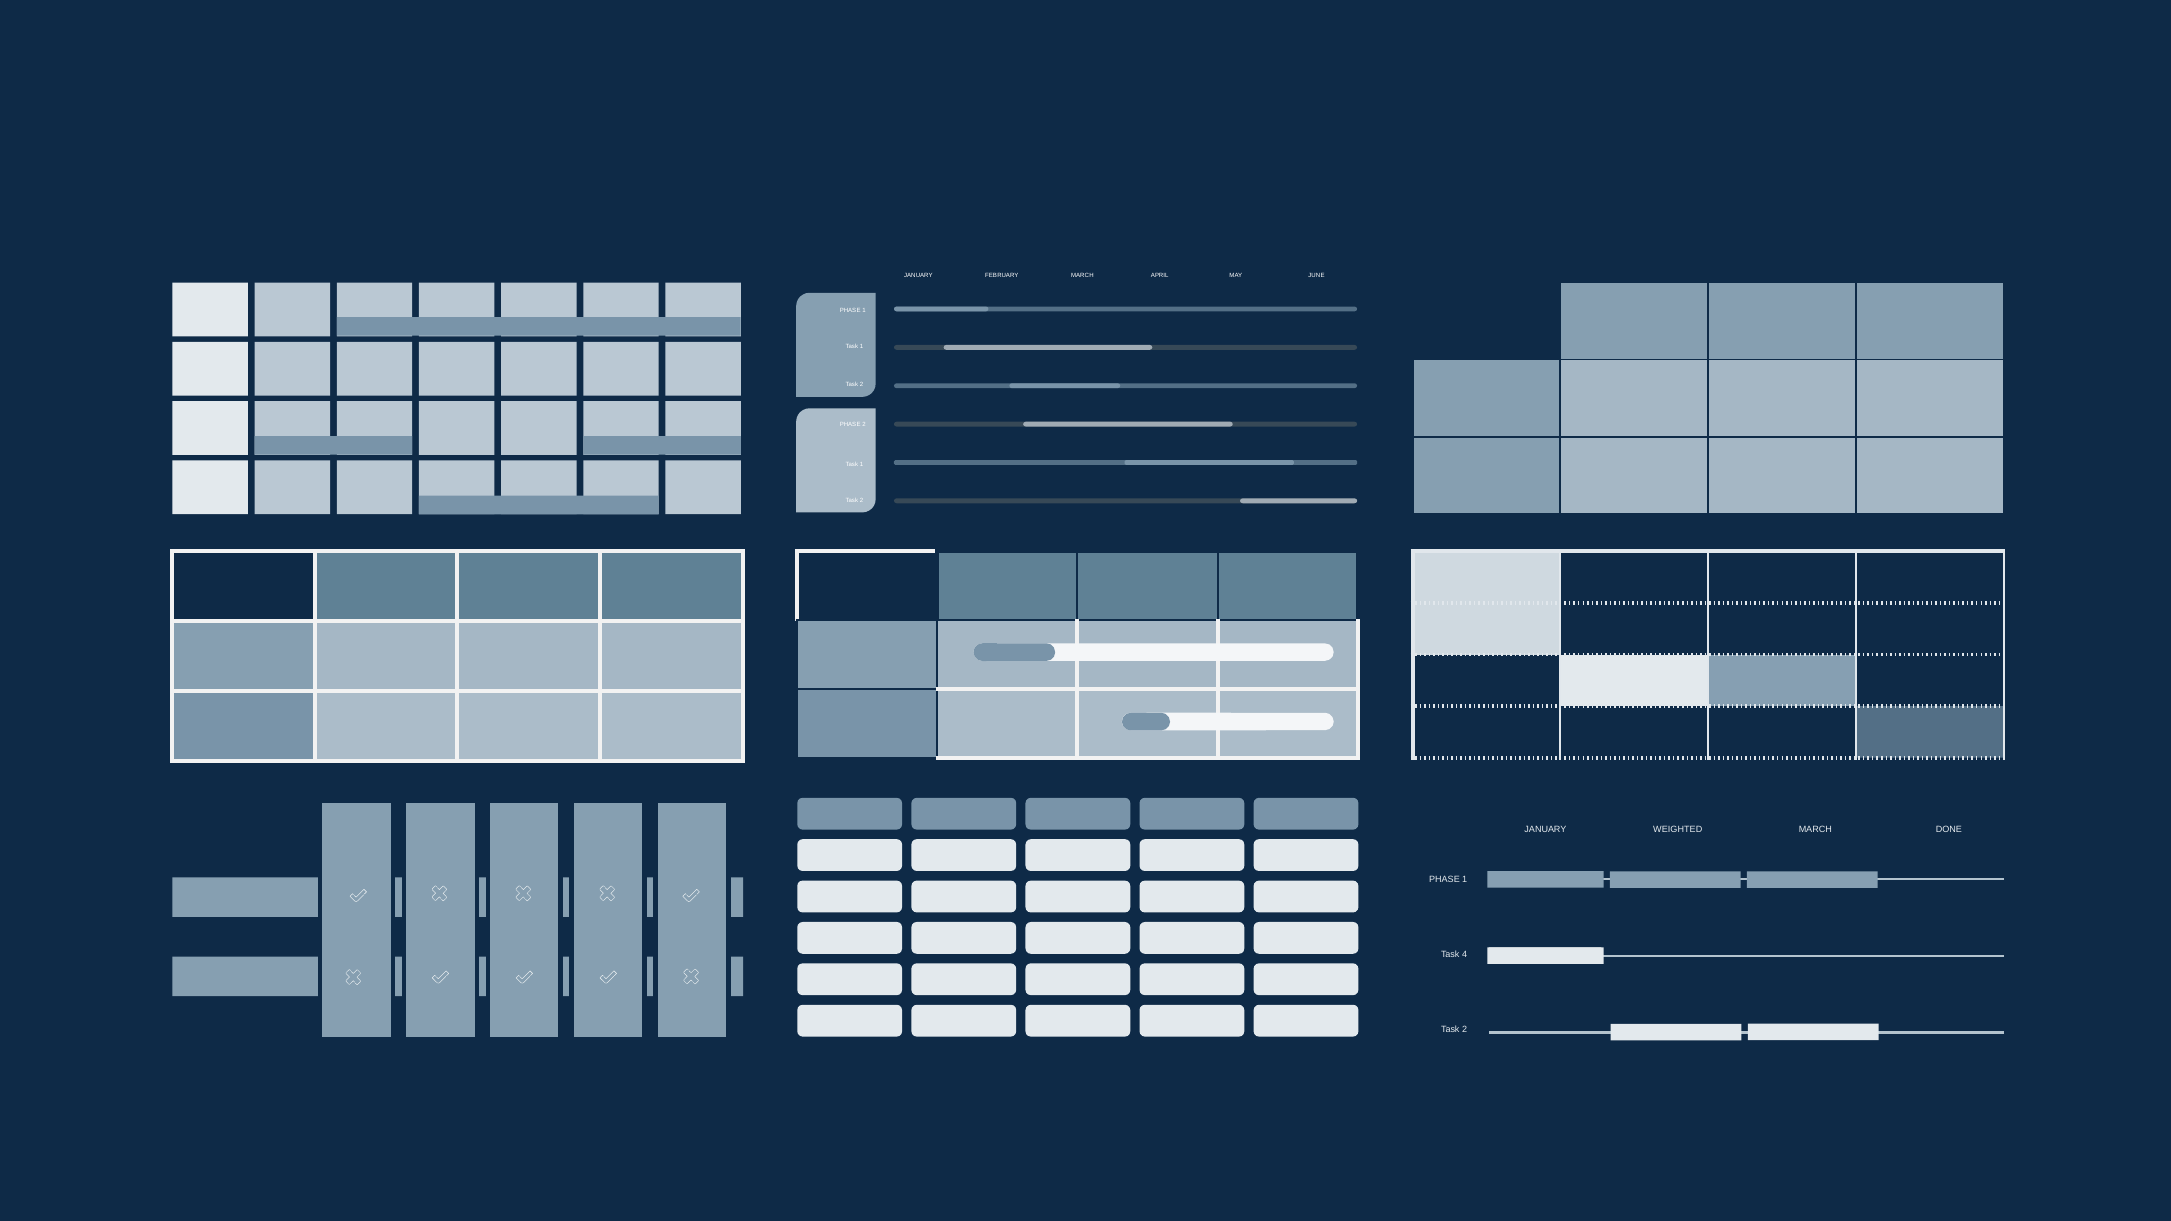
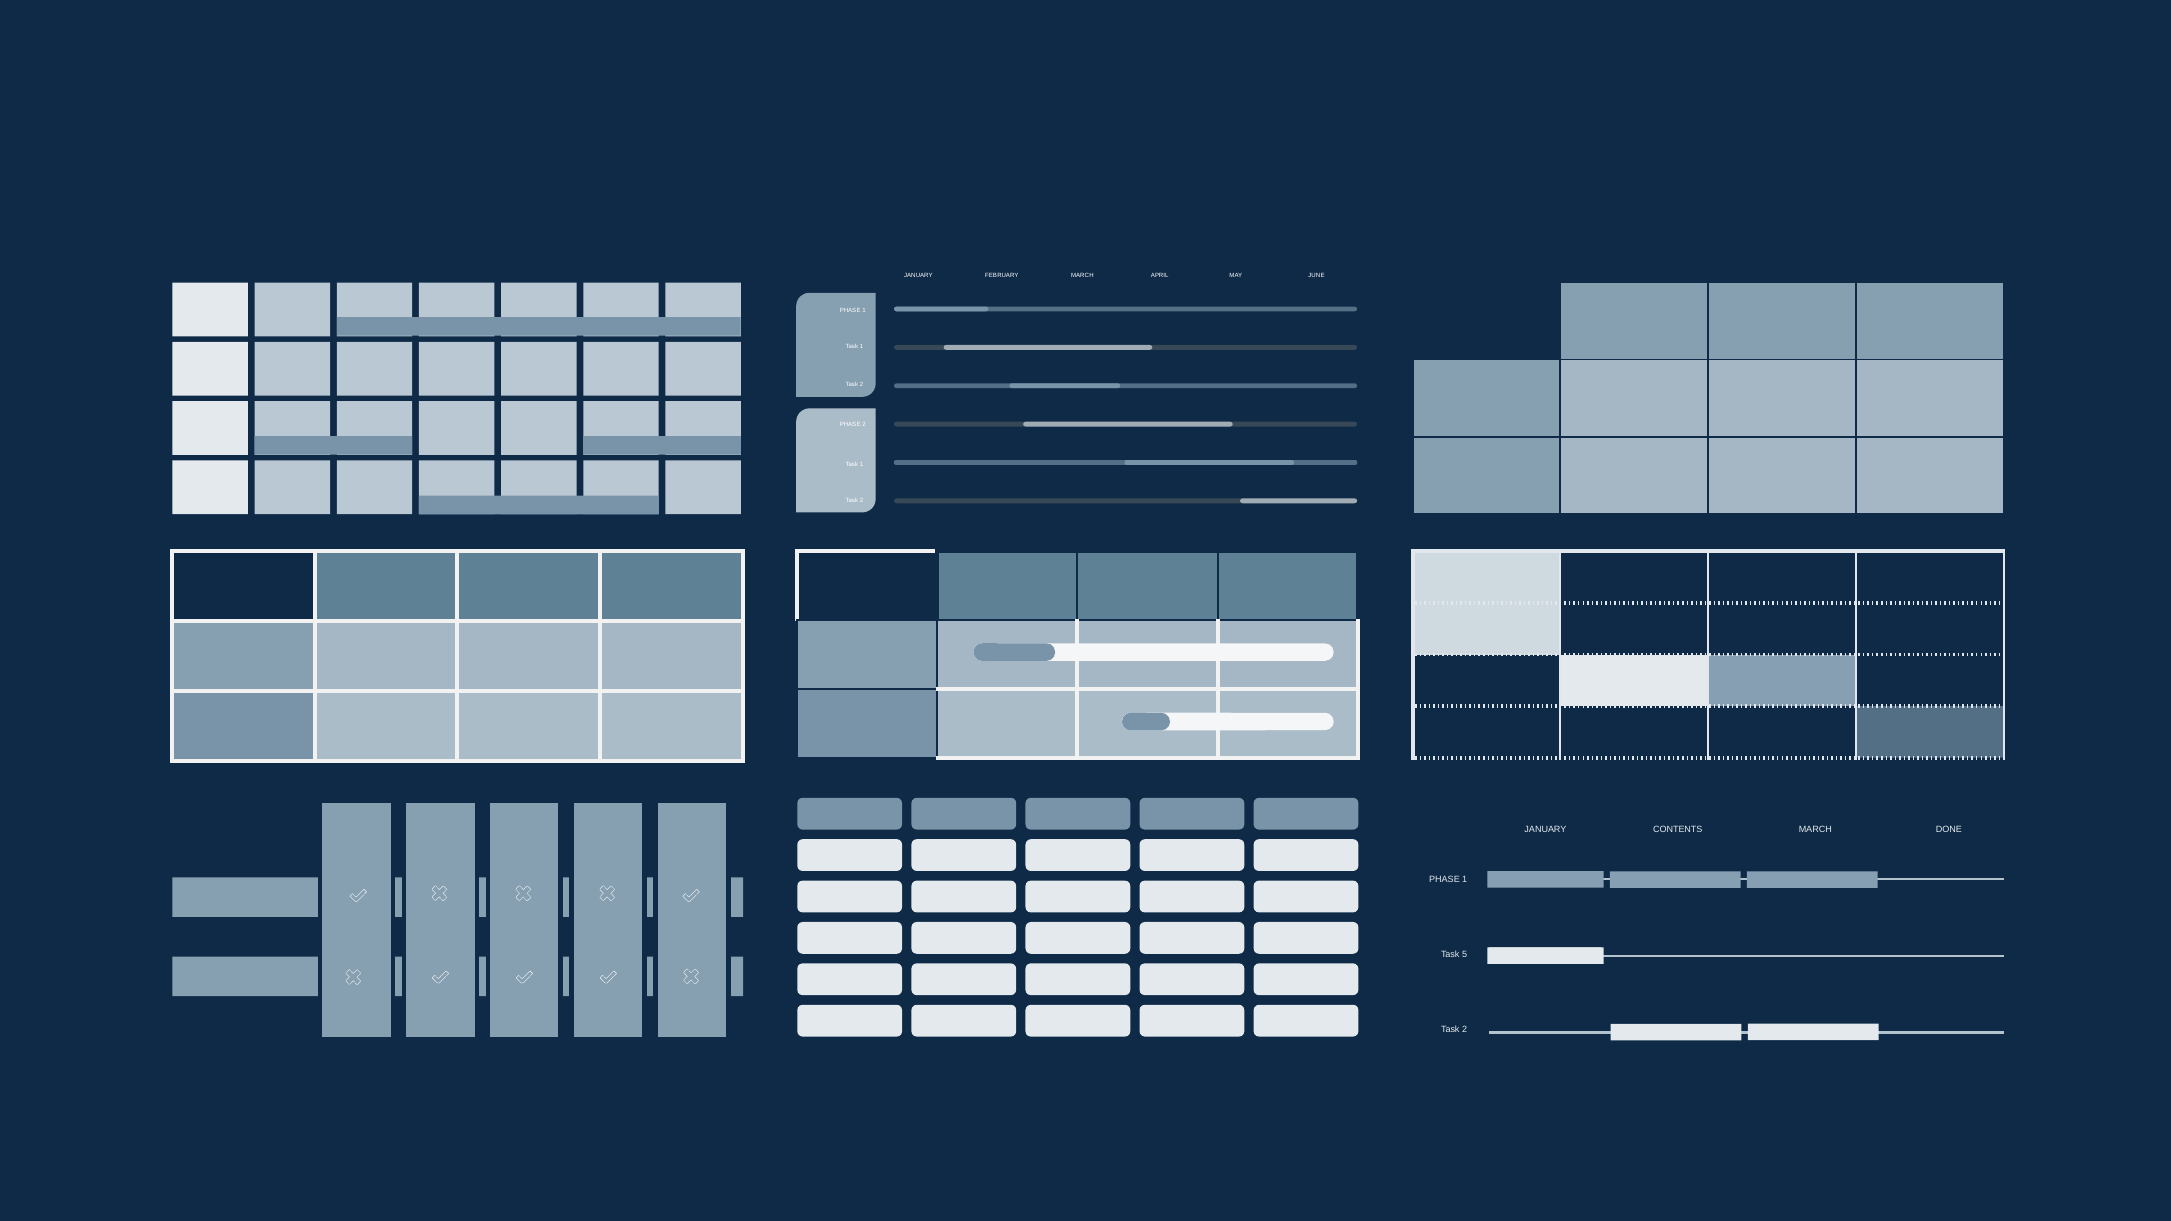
WEIGHTED: WEIGHTED -> CONTENTS (1678, 830)
4: 4 -> 5 (1465, 955)
